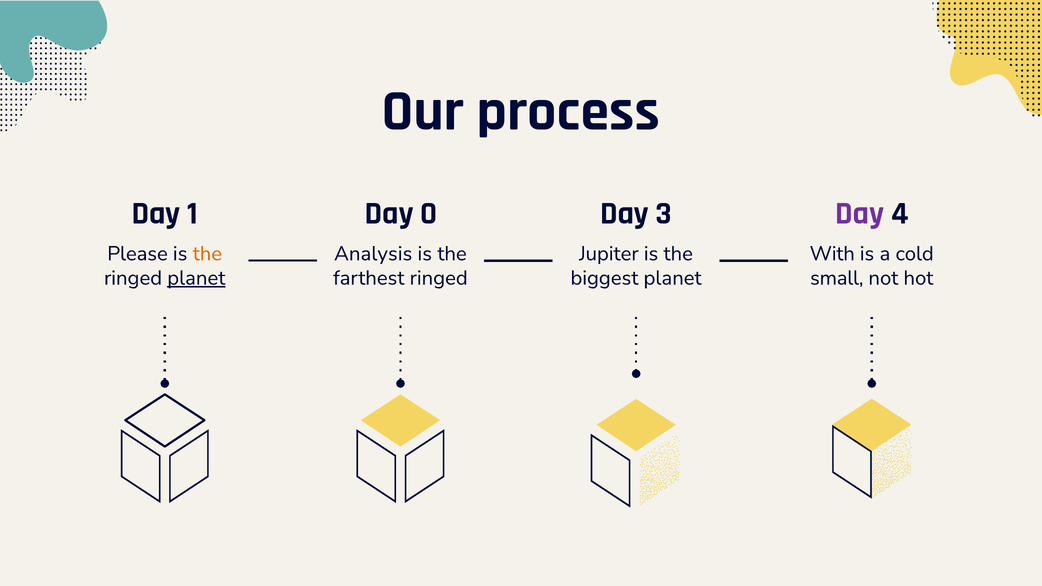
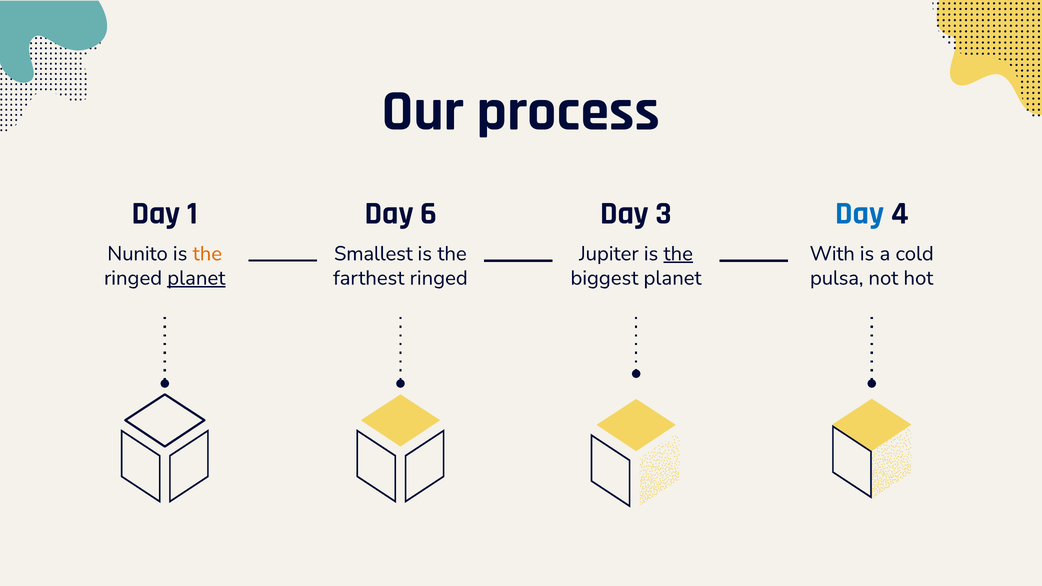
0: 0 -> 6 (429, 213)
Day colour: purple -> blue (860, 213)
Please: Please -> Nunito (138, 254)
Analysis: Analysis -> Smallest (373, 254)
the underline: none -> present (678, 254)
small: small -> pulsa (837, 278)
